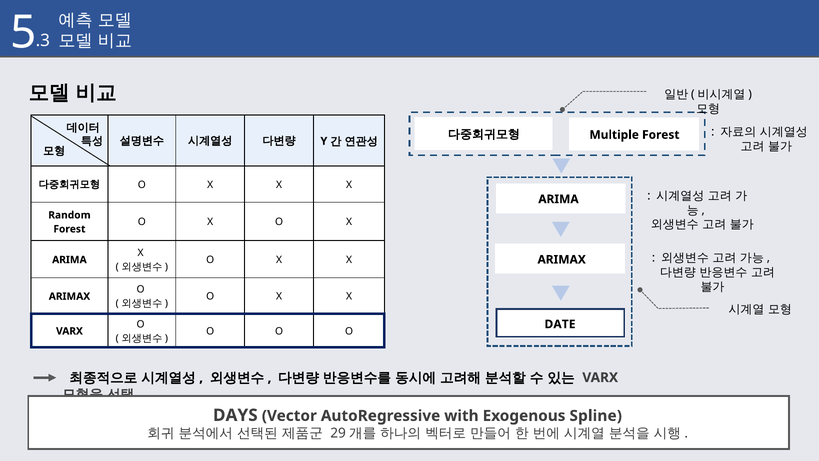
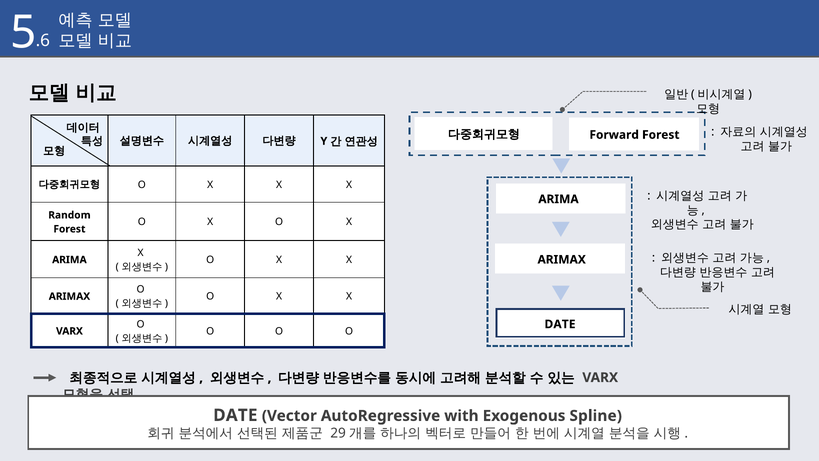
.3: .3 -> .6 (43, 41)
Multiple: Multiple -> Forward (614, 135)
DAYS: DAYS -> DATE (235, 415)
